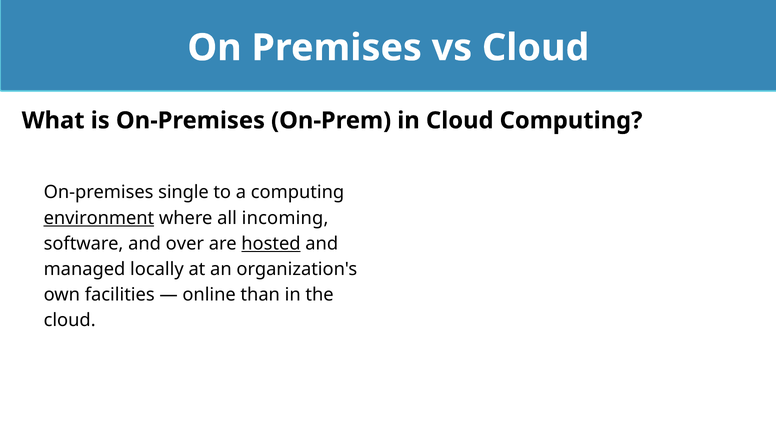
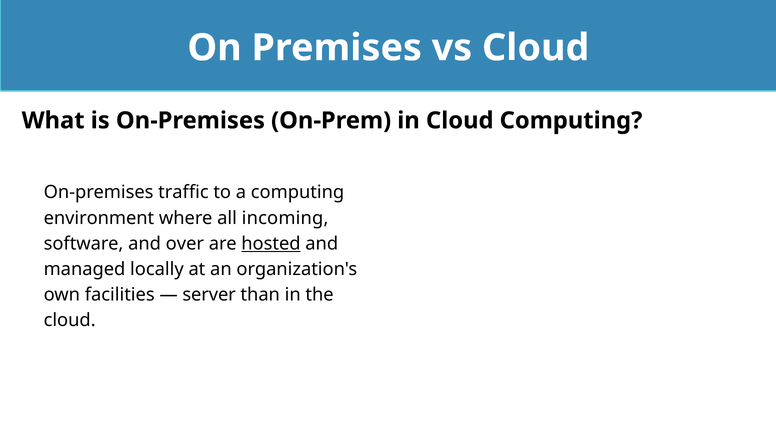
single: single -> traffic (183, 193)
environment underline: present -> none (99, 218)
online: online -> server (209, 295)
